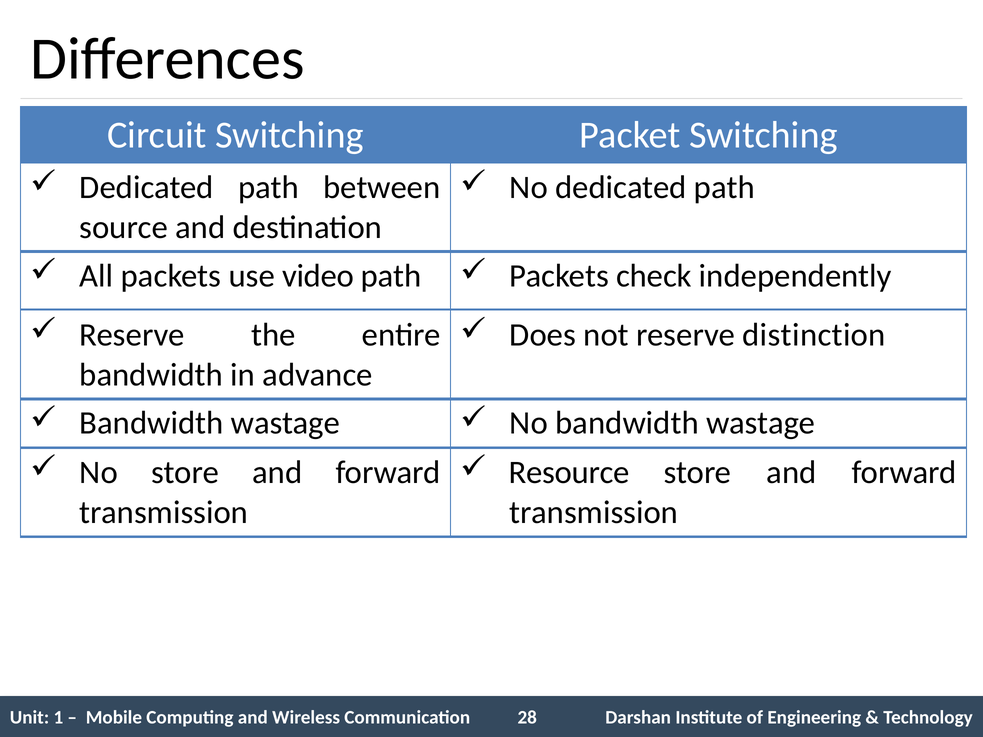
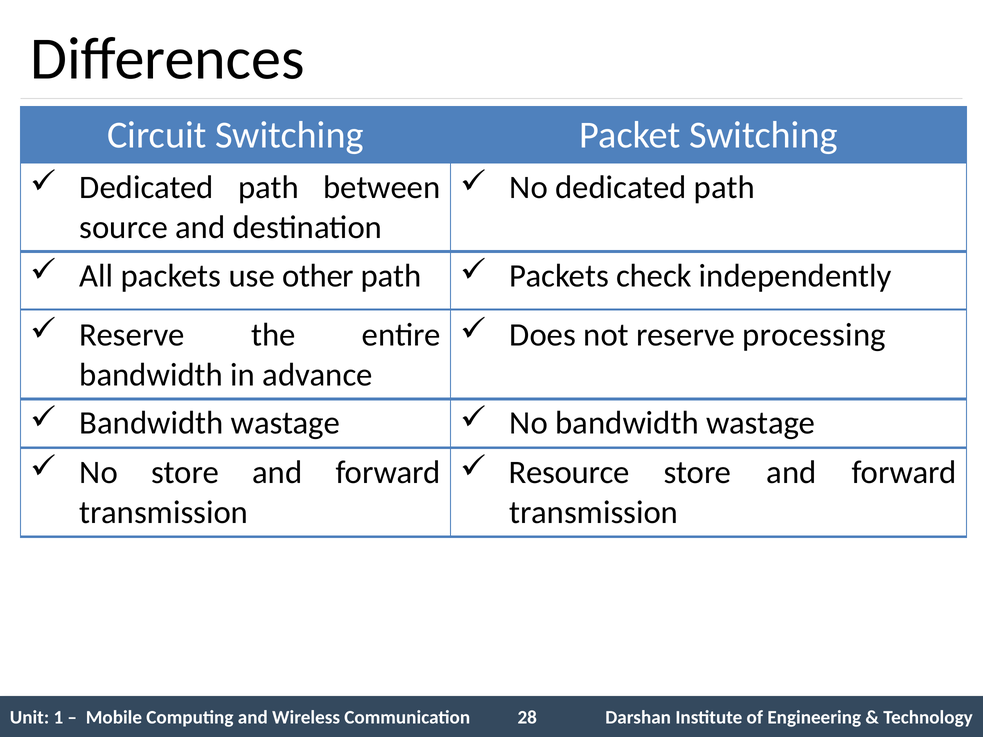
video: video -> other (318, 276)
distinction: distinction -> processing (814, 335)
